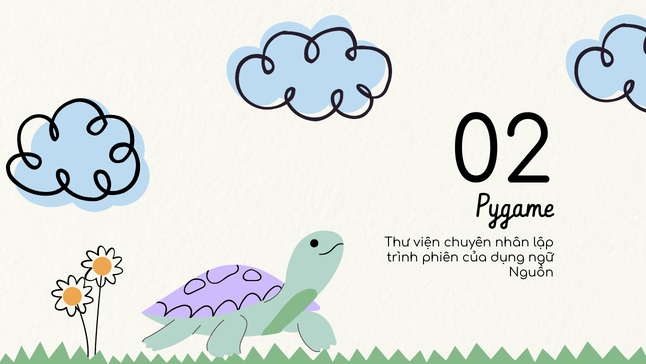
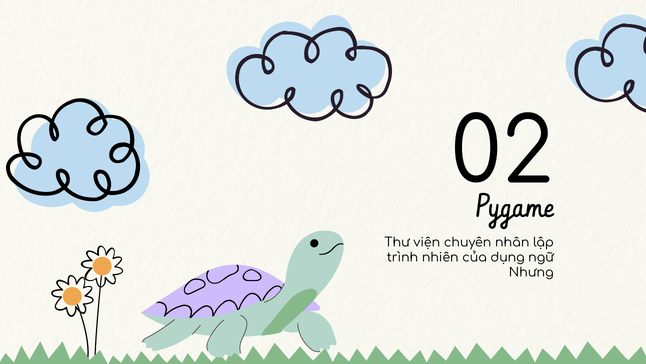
phiên: phiên -> nhiên (440, 257)
Nguồn: Nguồn -> Nhưng (531, 272)
